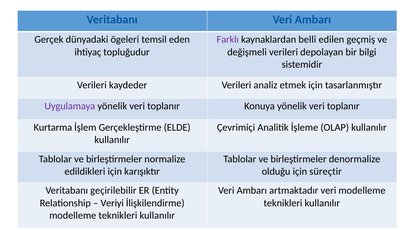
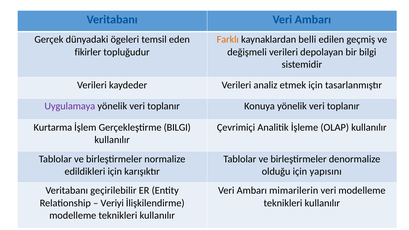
Farklı colour: purple -> orange (228, 40)
ihtiyaç: ihtiyaç -> fikirler (88, 52)
Gerçekleştirme ELDE: ELDE -> BILGI (177, 127)
süreçtir: süreçtir -> yapısını (326, 172)
artmaktadır: artmaktadır -> mimarilerin (294, 191)
